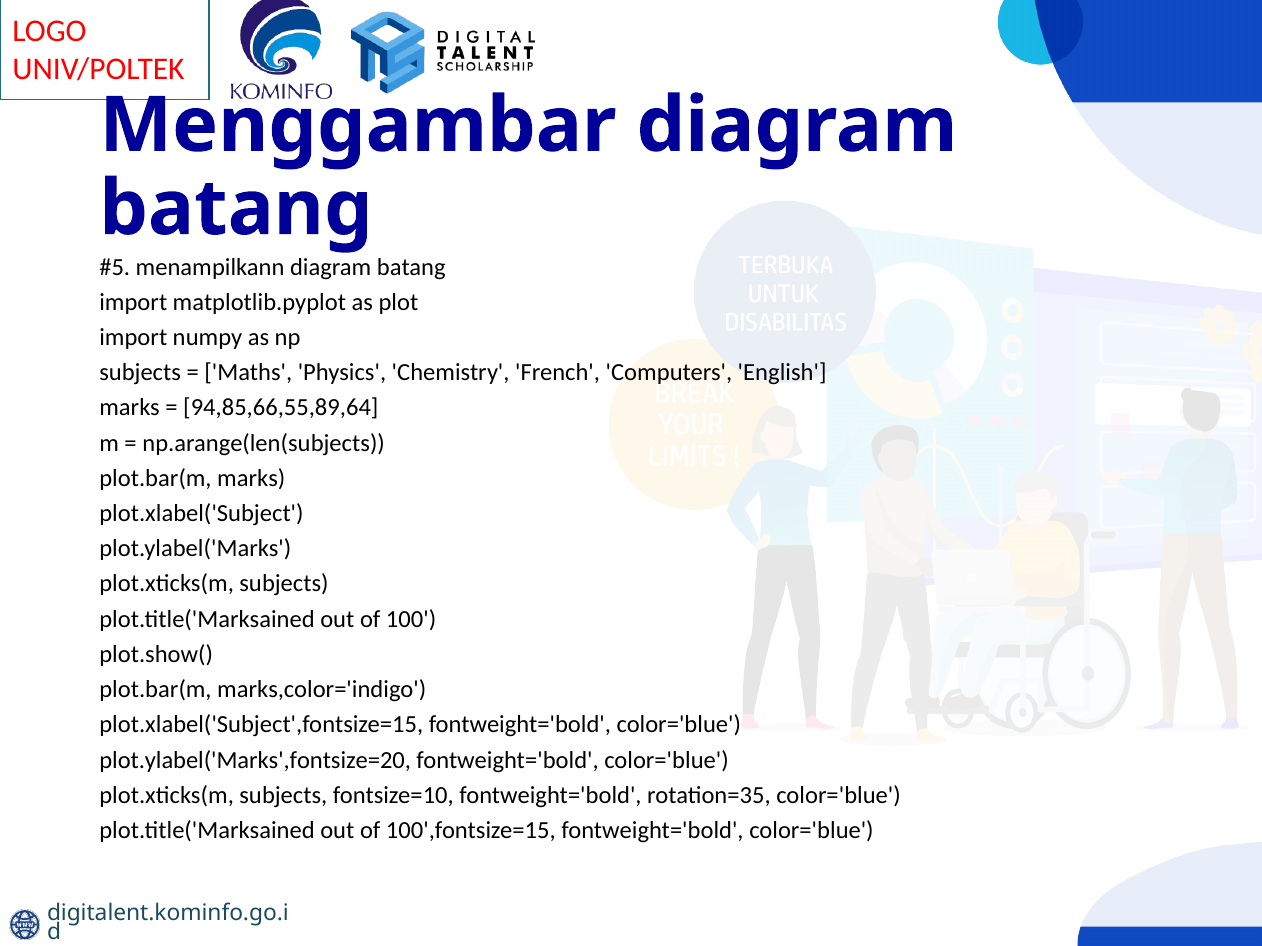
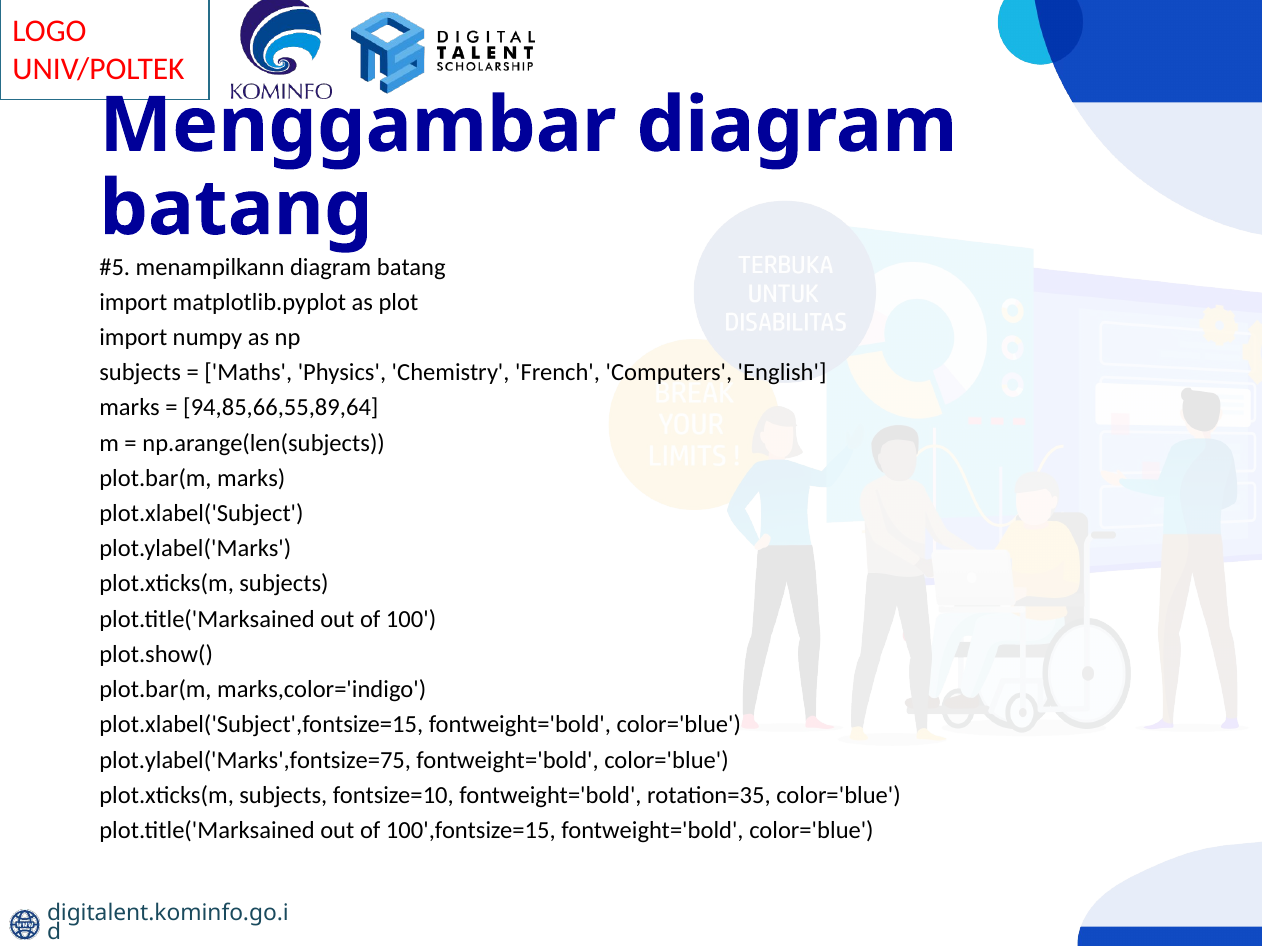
plot.ylabel('Marks',fontsize=20: plot.ylabel('Marks',fontsize=20 -> plot.ylabel('Marks',fontsize=75 (255, 760)
